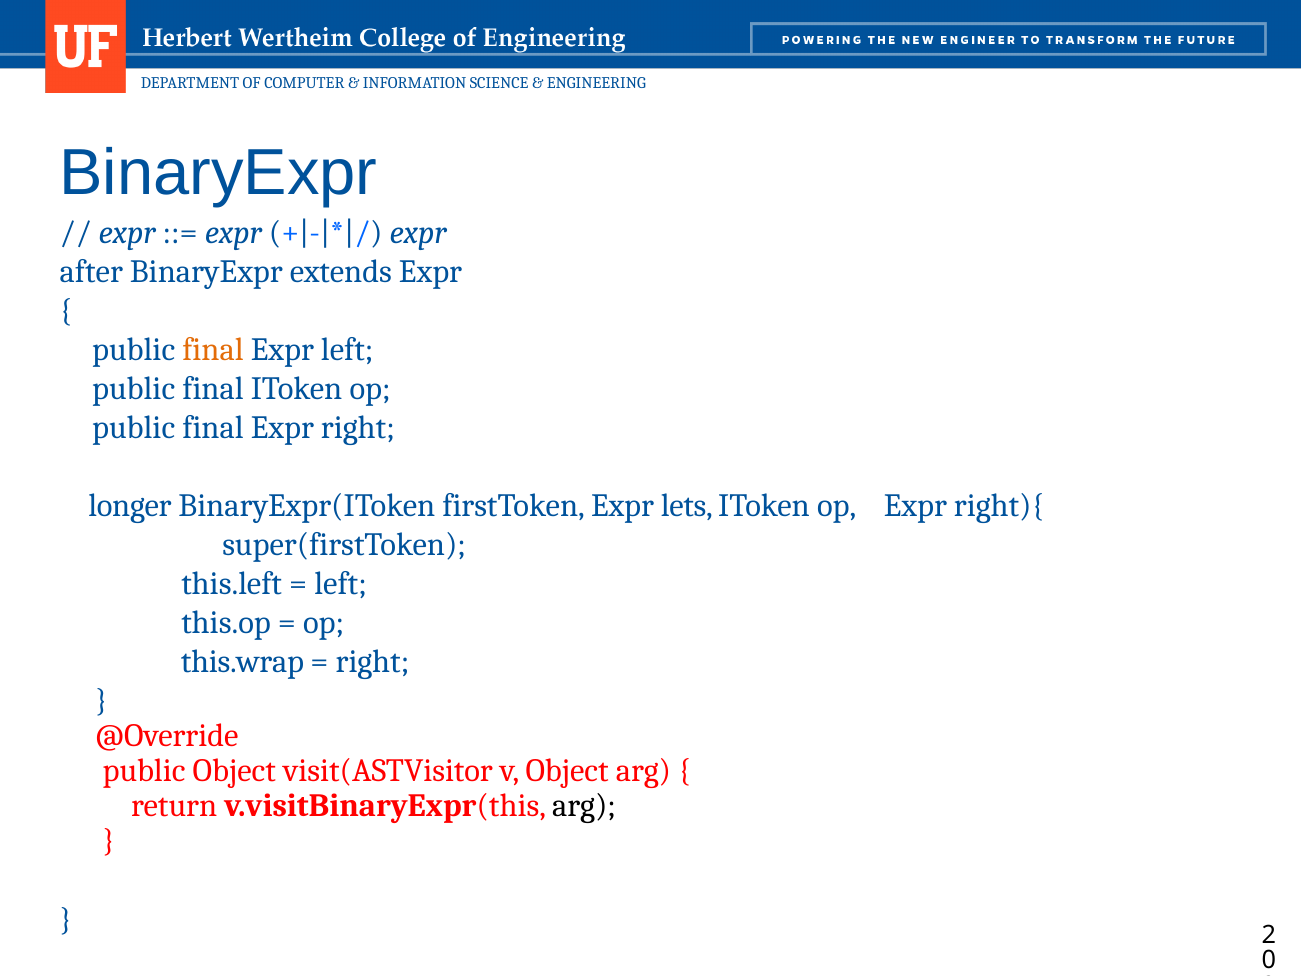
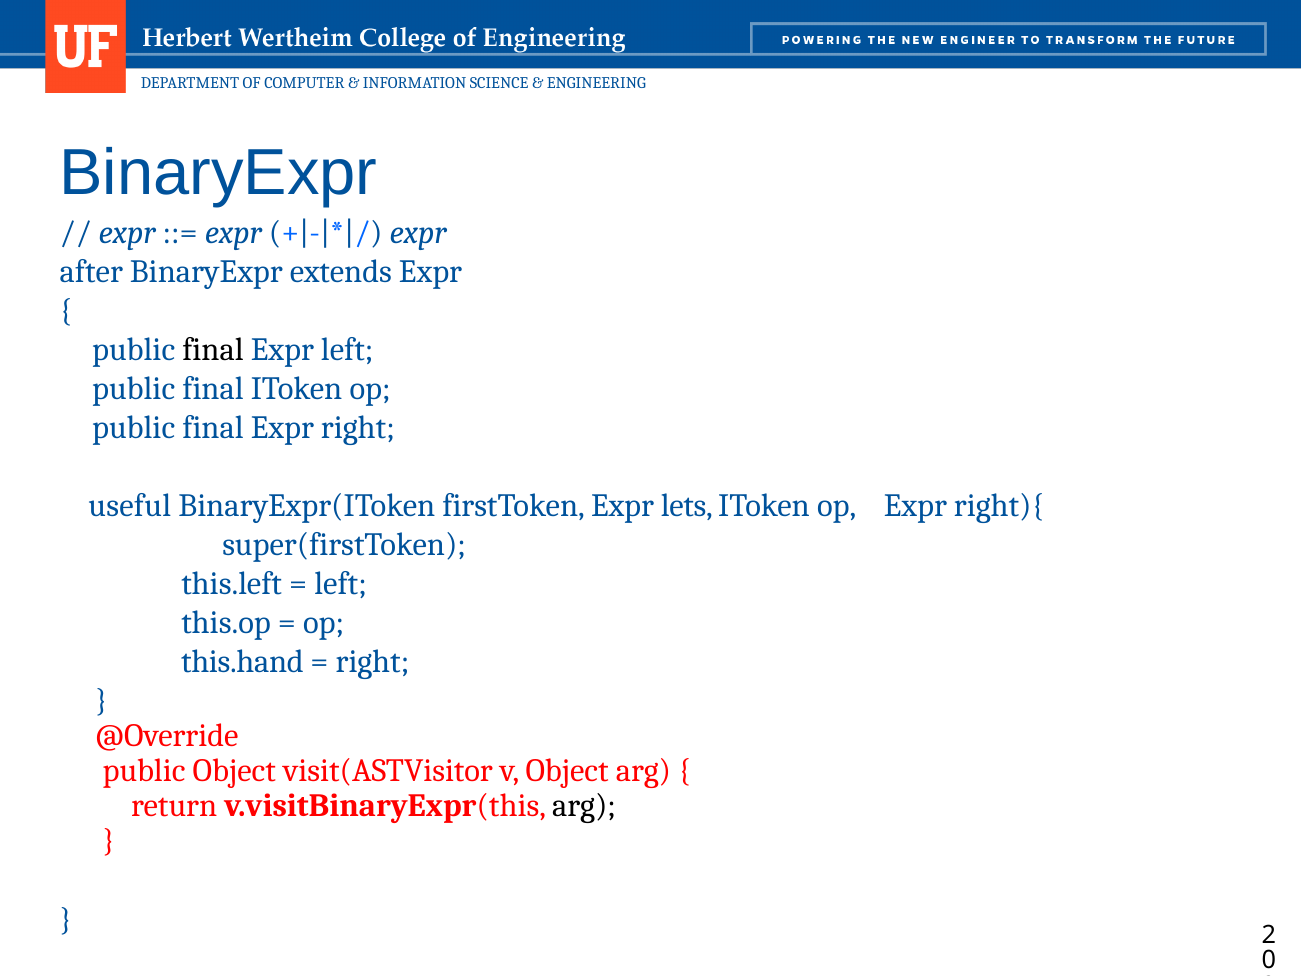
final colour: orange -> black (213, 349)
longer: longer -> useful (130, 505)
this.wrap: this.wrap -> this.hand (242, 662)
